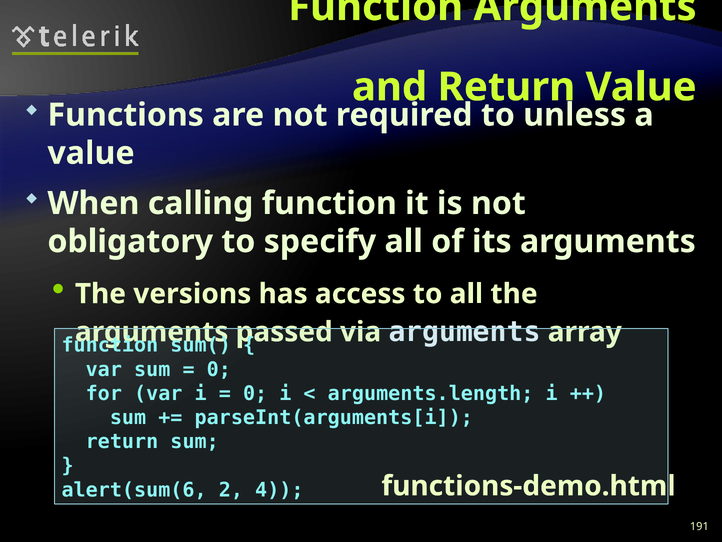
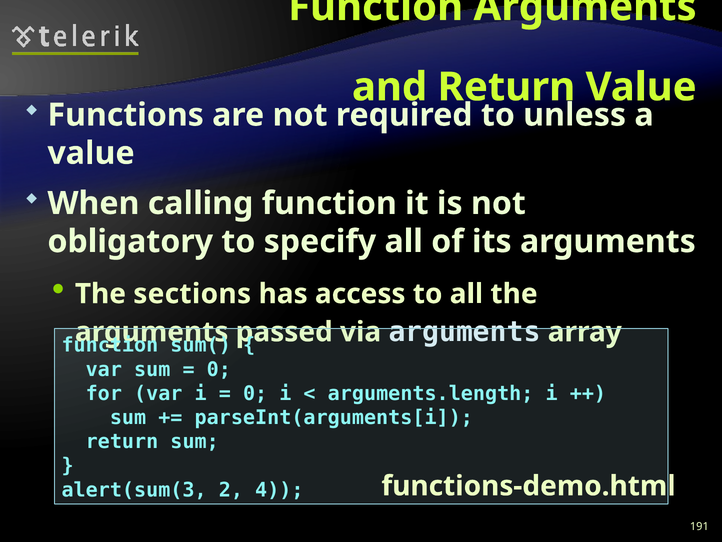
versions: versions -> sections (192, 294)
alert(sum(6: alert(sum(6 -> alert(sum(3 (134, 489)
